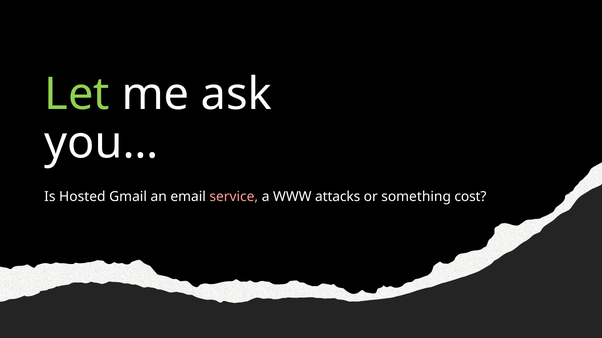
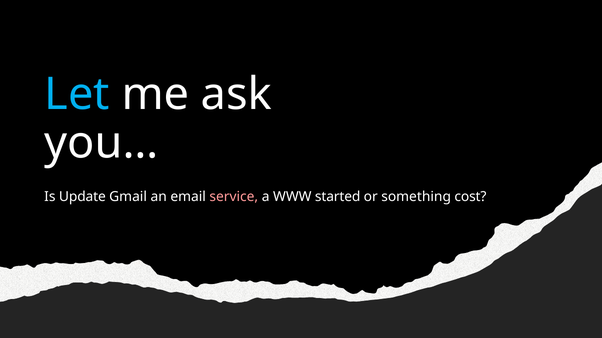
Let colour: light green -> light blue (77, 94)
Hosted: Hosted -> Update (82, 197)
attacks: attacks -> started (338, 197)
